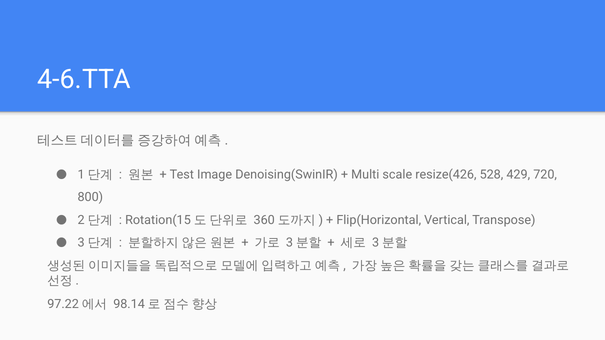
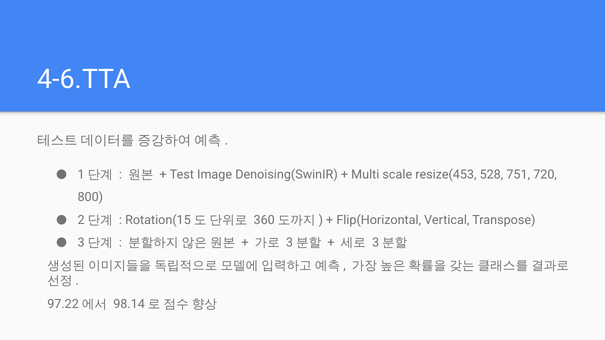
resize(426: resize(426 -> resize(453 (446, 175)
429: 429 -> 751 (518, 175)
